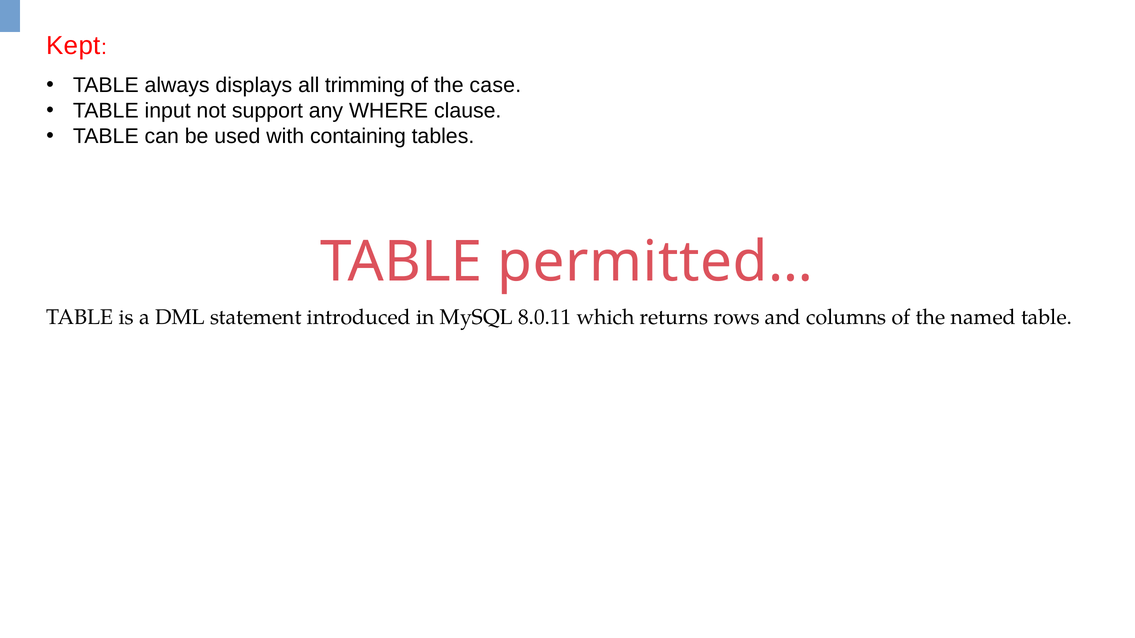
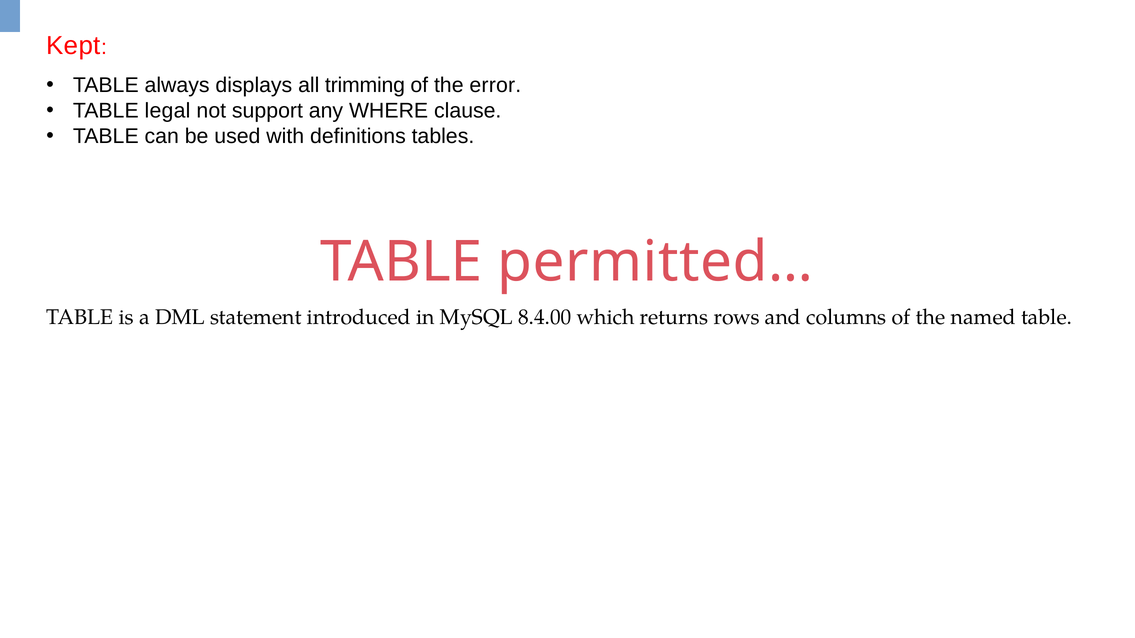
case: case -> error (495, 85)
input: input -> legal (168, 111)
containing: containing -> definitions (358, 136)
8.0.11: 8.0.11 -> 8.4.00 (545, 318)
